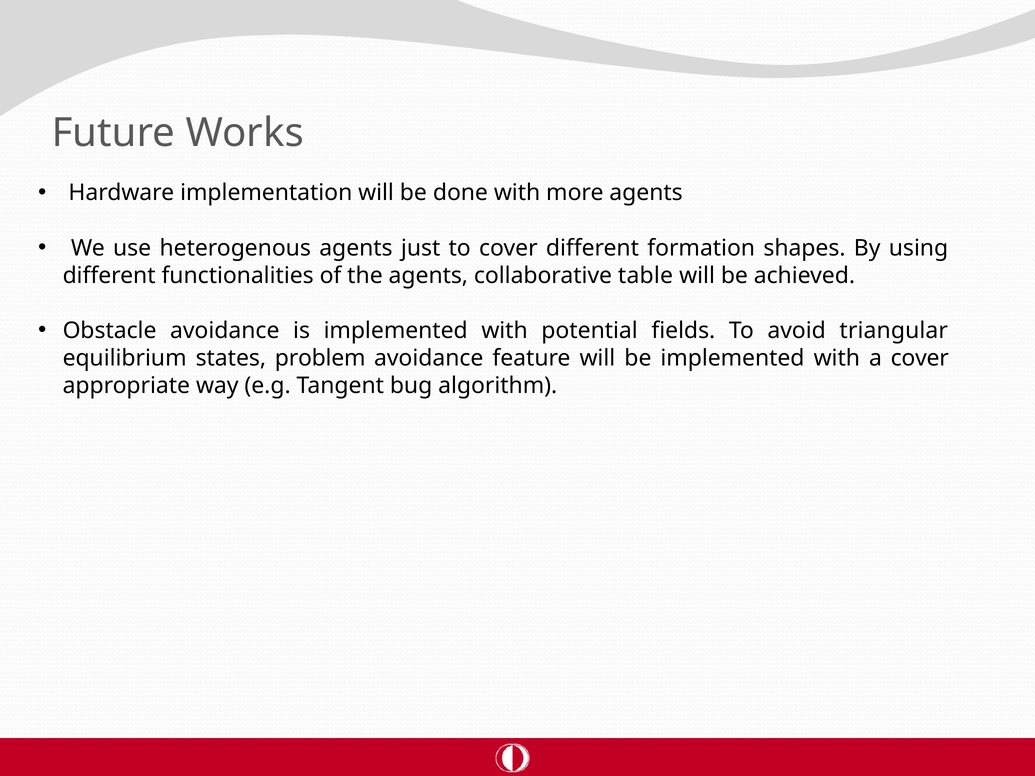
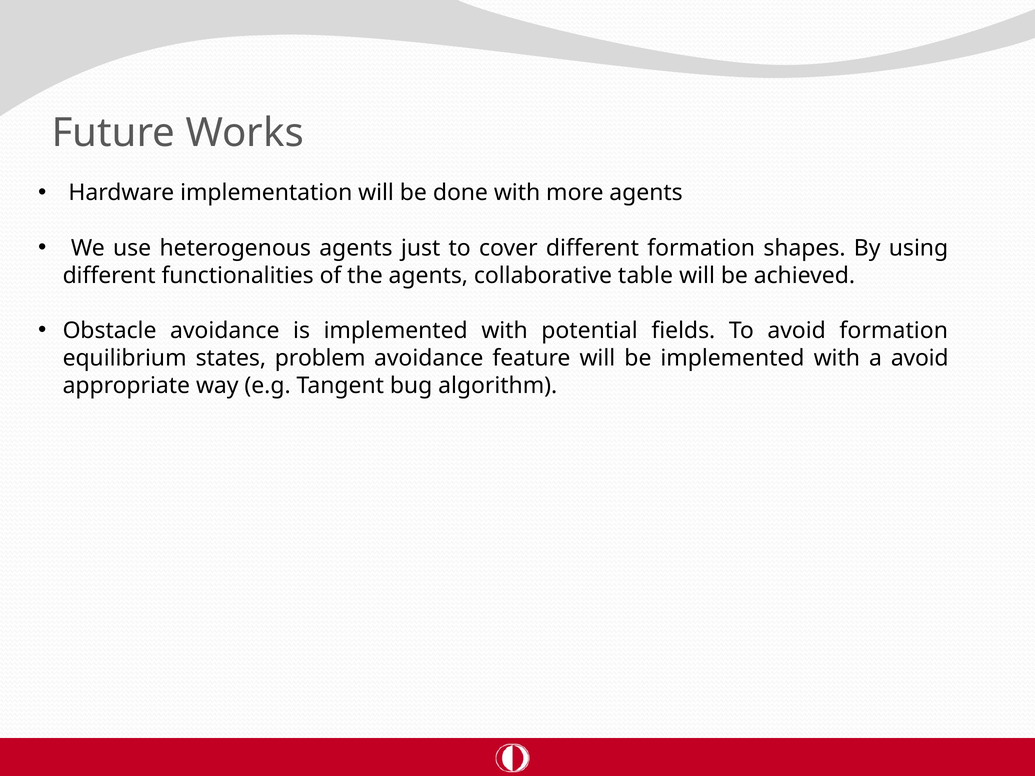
avoid triangular: triangular -> formation (894, 331)
a cover: cover -> avoid (920, 358)
